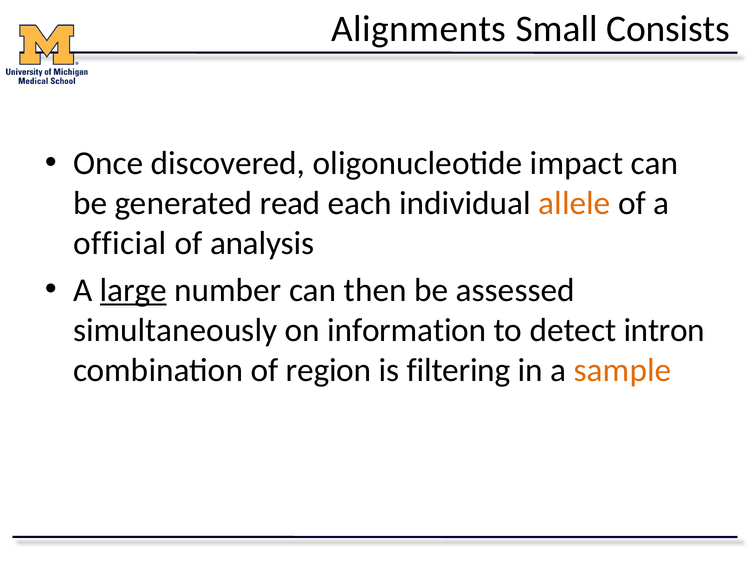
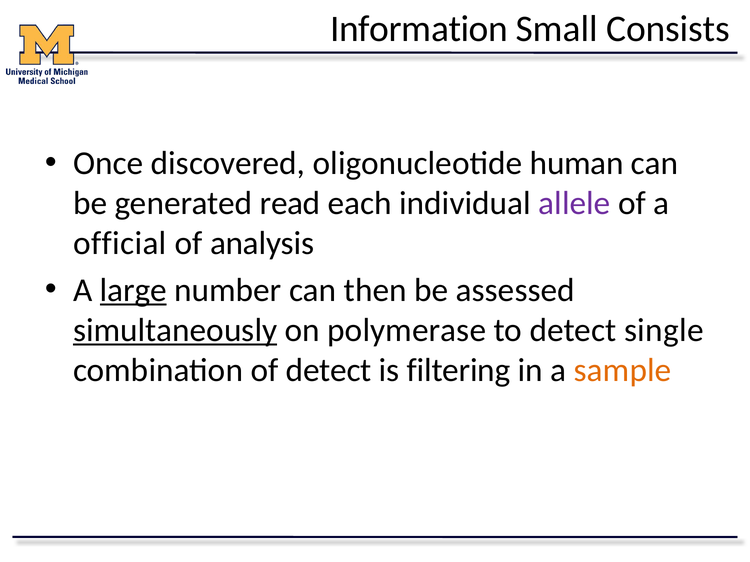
Alignments: Alignments -> Information (419, 29)
impact: impact -> human (577, 164)
allele colour: orange -> purple (575, 204)
simultaneously underline: none -> present (175, 330)
information: information -> polymerase (407, 330)
intron: intron -> single (664, 330)
of region: region -> detect (329, 370)
